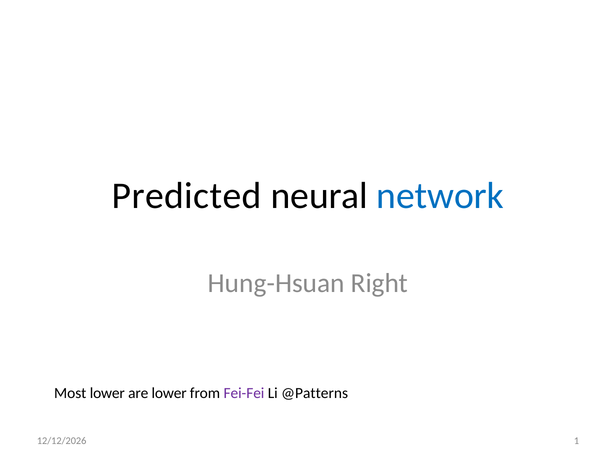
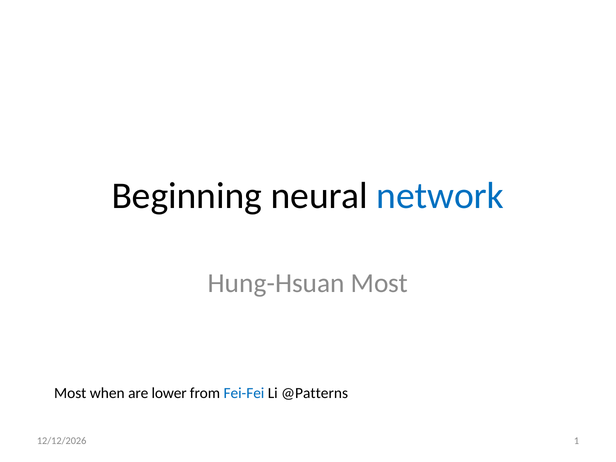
Predicted: Predicted -> Beginning (187, 196)
Hung-Hsuan Right: Right -> Most (379, 283)
Most lower: lower -> when (107, 393)
Fei-Fei colour: purple -> blue (244, 393)
